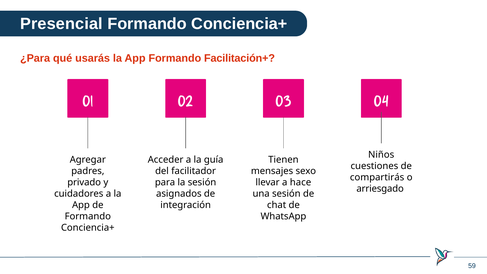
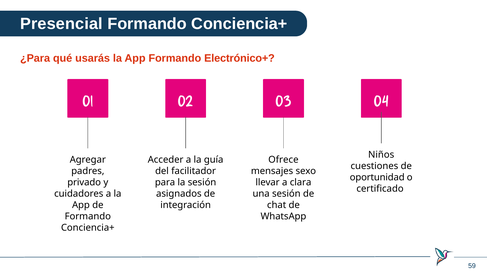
Facilitación+: Facilitación+ -> Electrónico+ (239, 58)
Tienen: Tienen -> Ofrece (283, 160)
compartirás: compartirás -> oportunidad (377, 177)
hace: hace -> clara (301, 182)
arriesgado: arriesgado -> certificado (380, 189)
